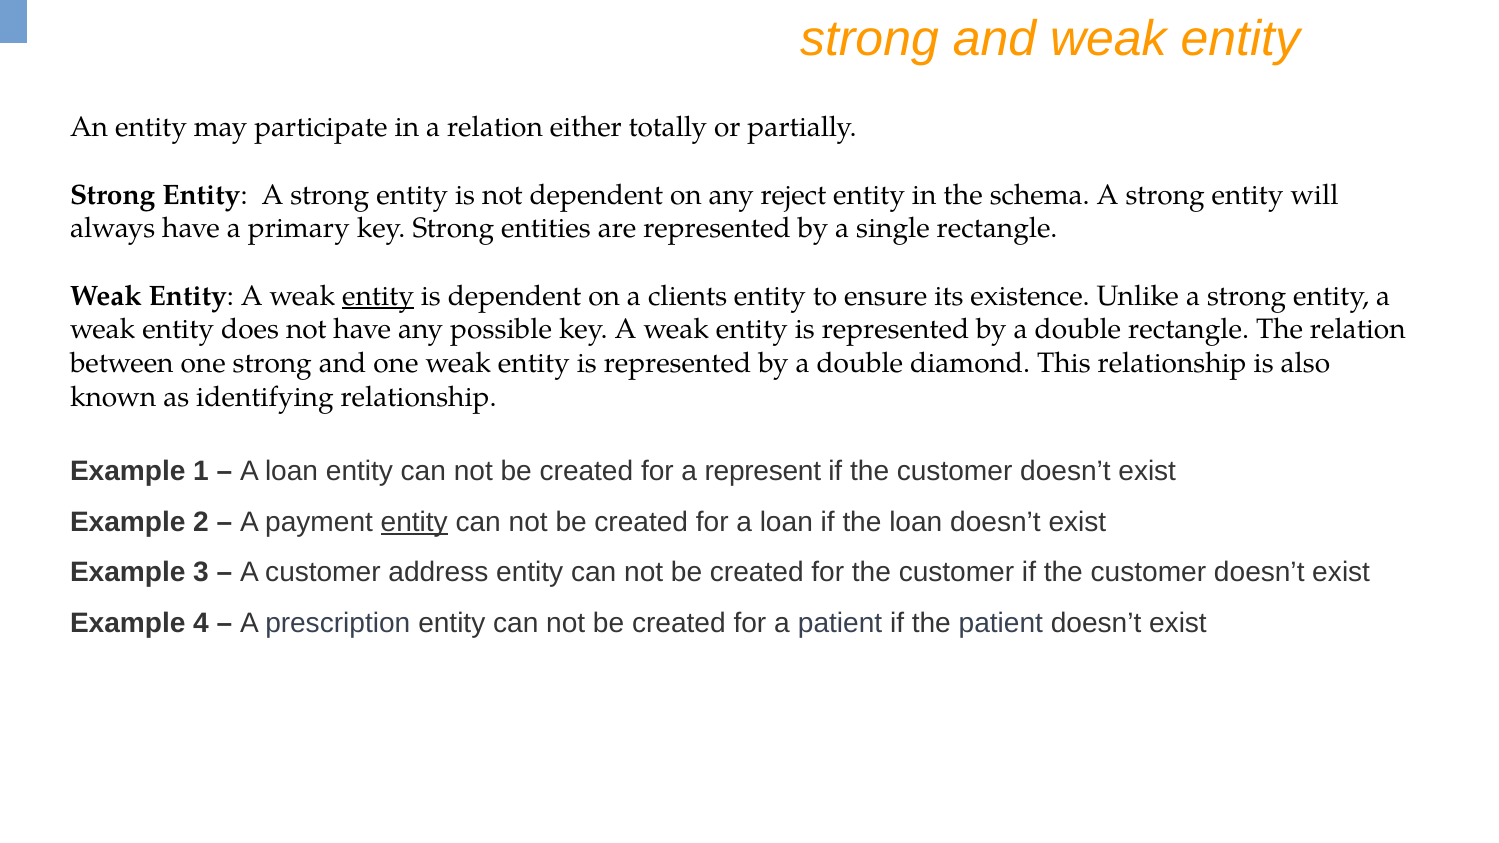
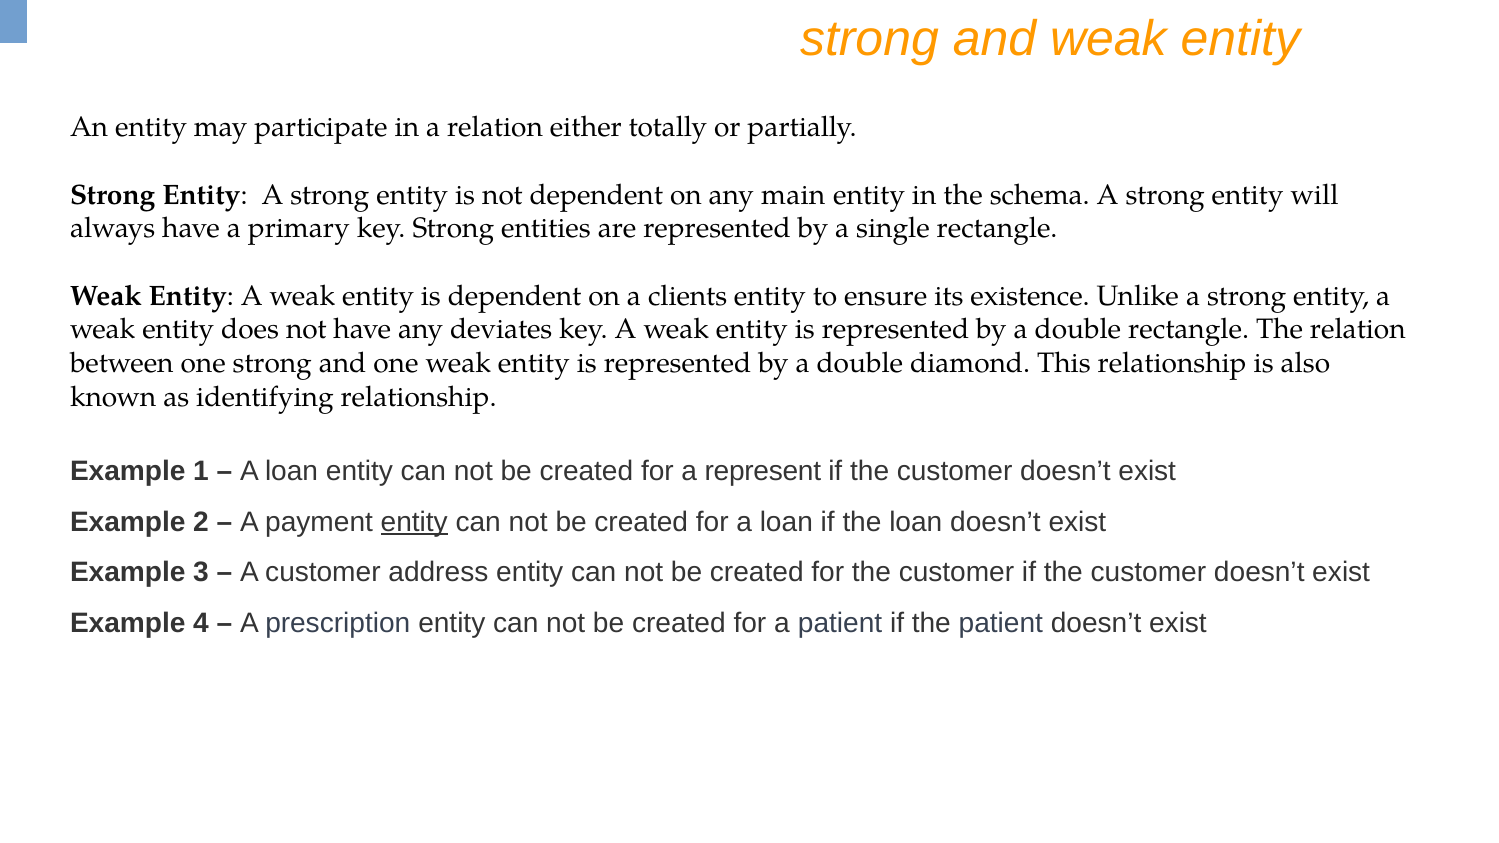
reject: reject -> main (793, 195)
entity underline: present -> none (378, 296)
possible: possible -> deviates (501, 330)
